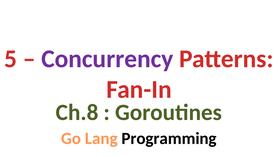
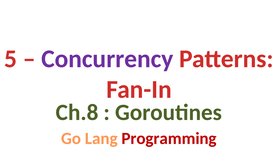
Programming colour: black -> red (169, 138)
